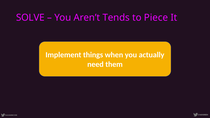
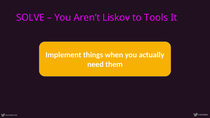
Tends: Tends -> Liskov (116, 18)
Piece: Piece -> Tools (156, 18)
